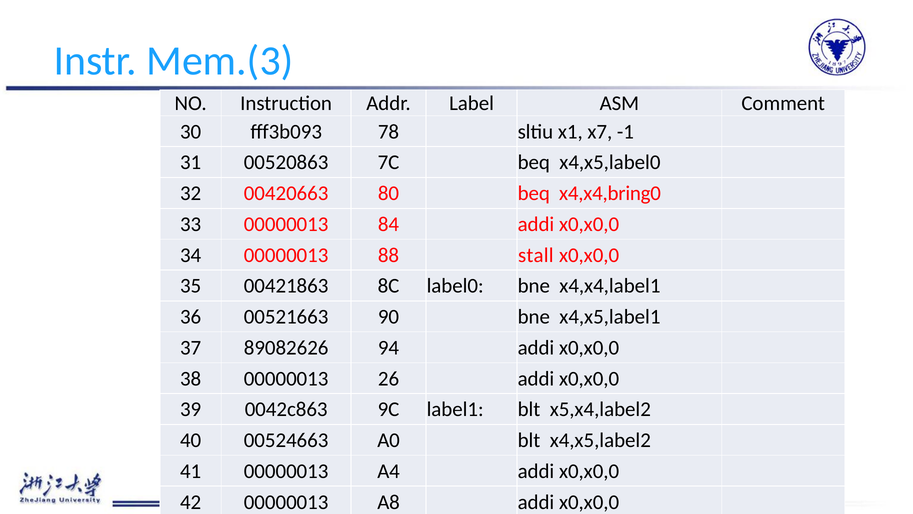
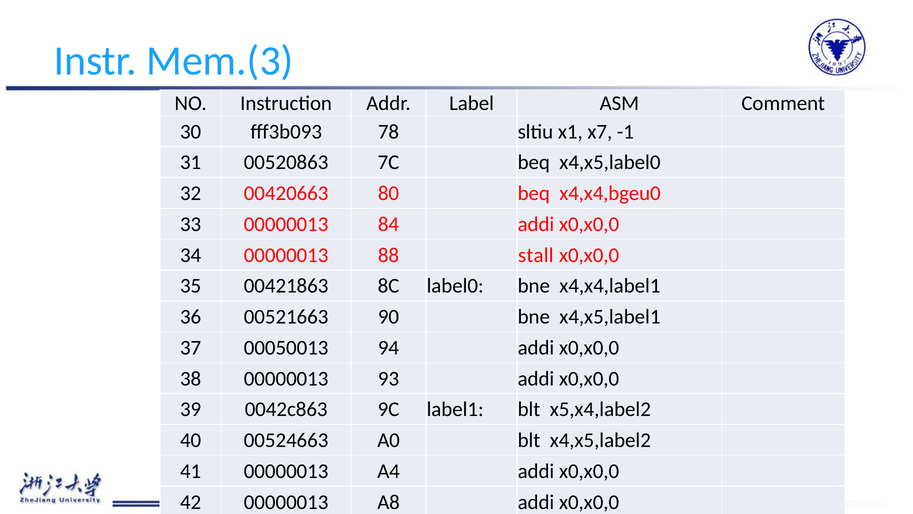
x4,x4,bring0: x4,x4,bring0 -> x4,x4,bgeu0 (610, 193)
89082626: 89082626 -> 00050013 (286, 347)
26: 26 -> 93 (389, 378)
